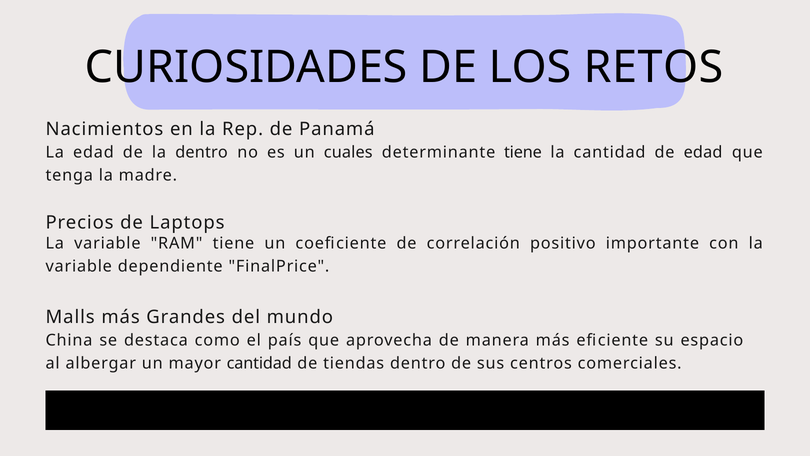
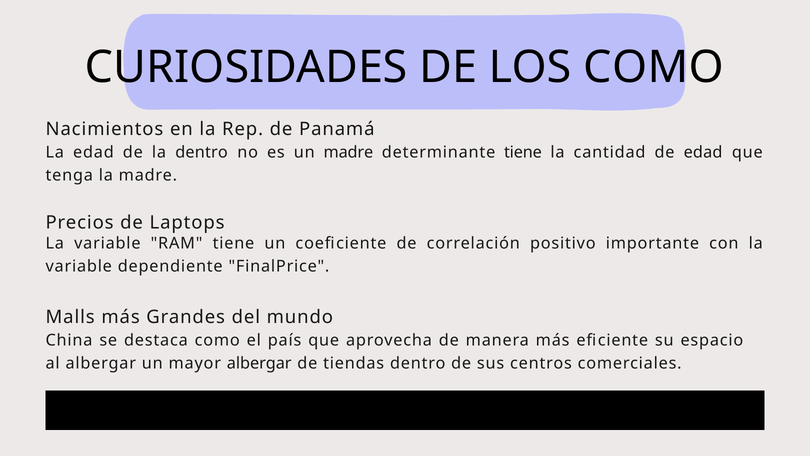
LOS RETOS: RETOS -> COMO (654, 67)
un cuales: cuales -> madre (348, 152)
mayor cantidad: cantidad -> albergar (259, 363)
